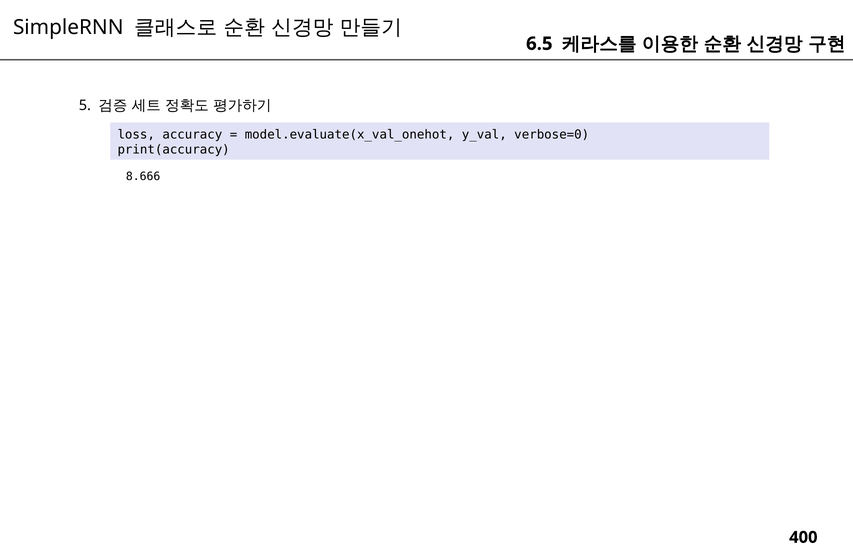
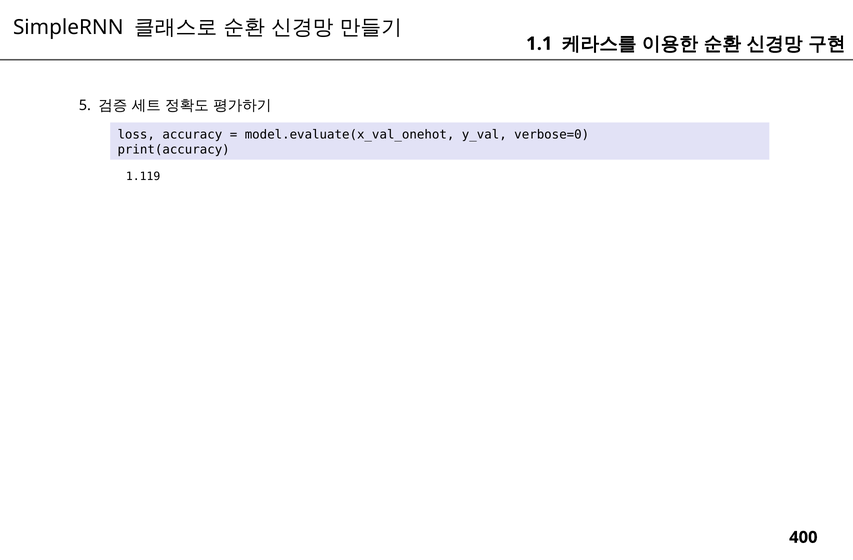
6.5: 6.5 -> 1.1 (539, 44)
8.666: 8.666 -> 1.119 (143, 177)
